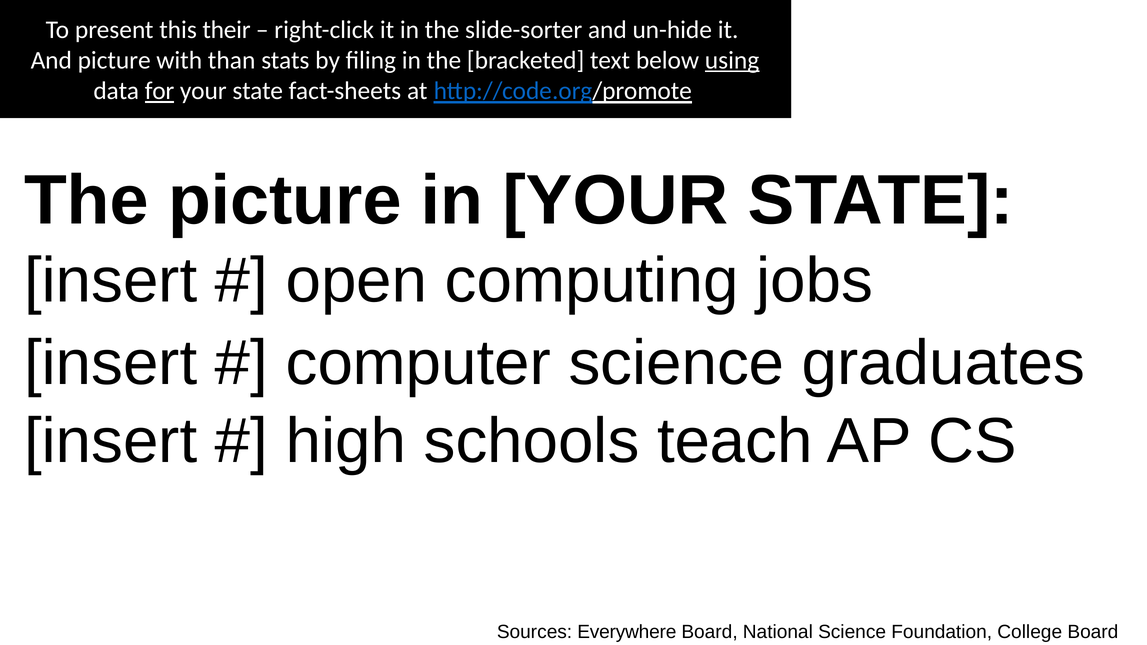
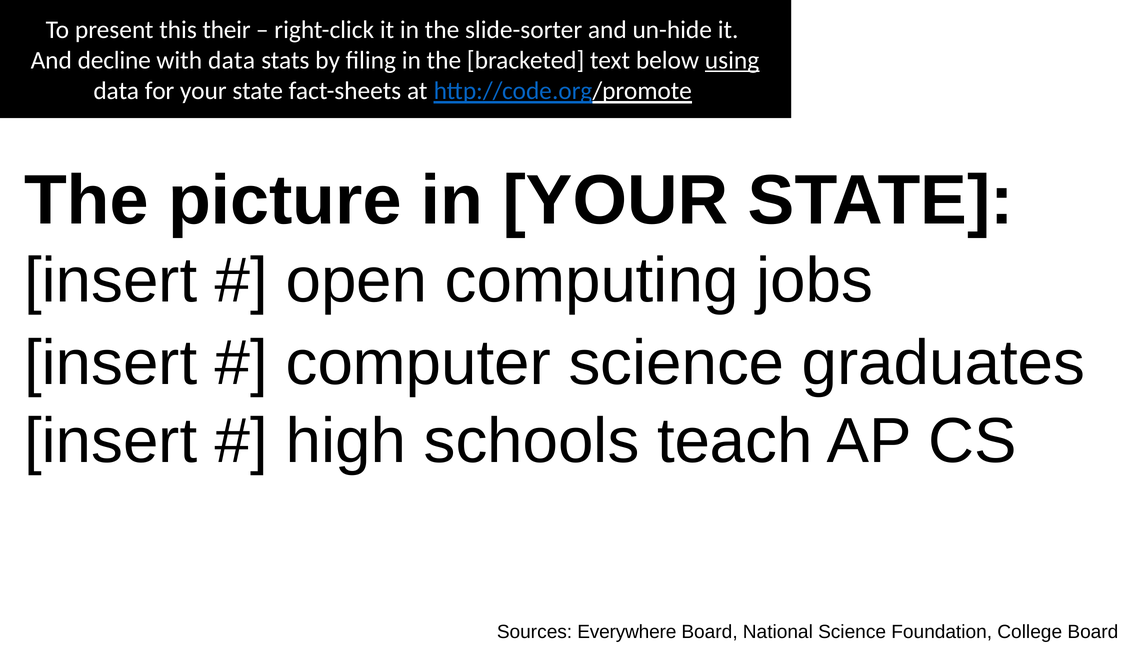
And picture: picture -> decline (114, 61)
with than: than -> data (232, 61)
for underline: present -> none (160, 91)
